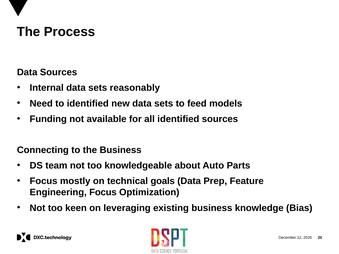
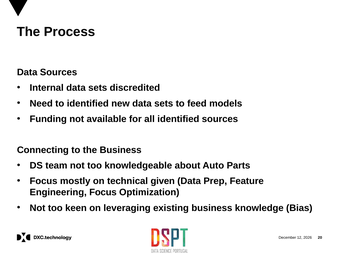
reasonably: reasonably -> discredited (135, 88)
goals: goals -> given (163, 181)
